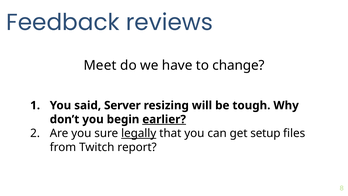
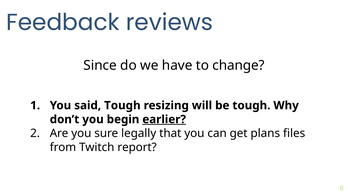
Meet: Meet -> Since (100, 65)
said Server: Server -> Tough (122, 105)
legally underline: present -> none (139, 133)
setup: setup -> plans (265, 133)
